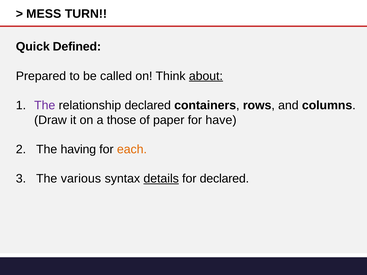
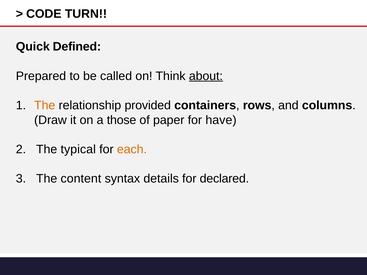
MESS: MESS -> CODE (44, 14)
The colour: purple -> orange (45, 105)
relationship declared: declared -> provided (148, 105)
having: having -> typical (78, 149)
various: various -> content (81, 179)
details underline: present -> none (161, 179)
